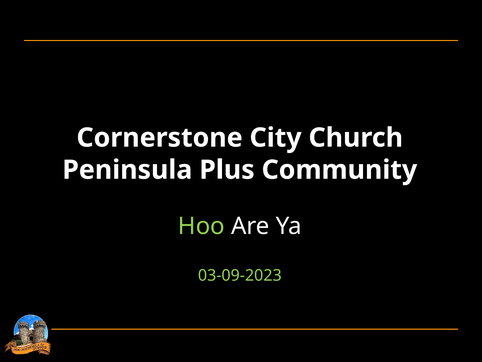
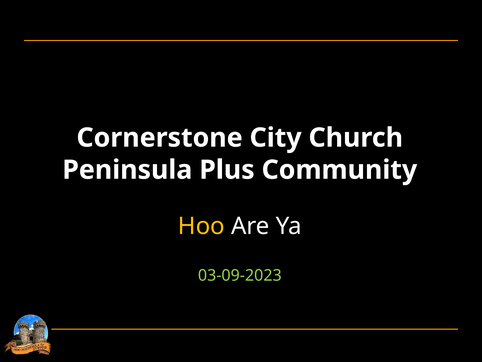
Hoo colour: light green -> yellow (201, 226)
